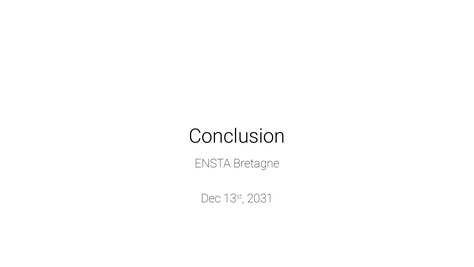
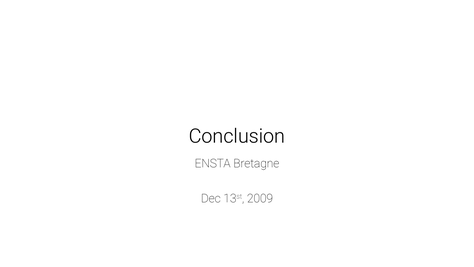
2031: 2031 -> 2009 (260, 198)
